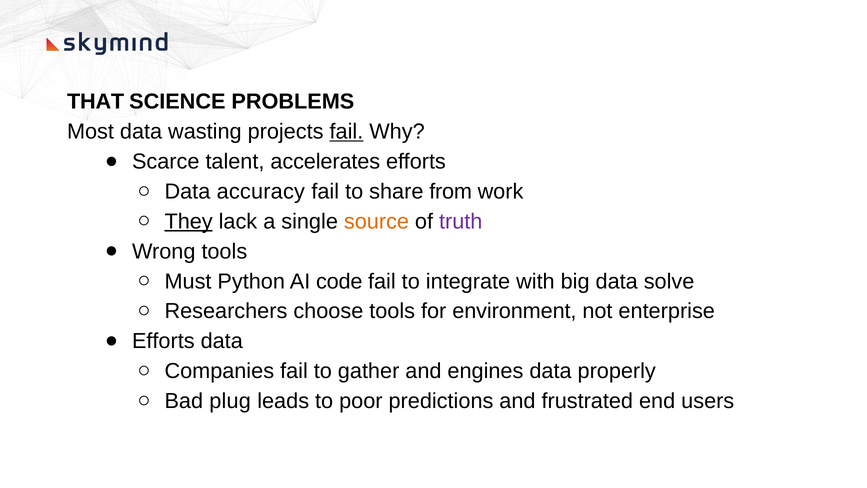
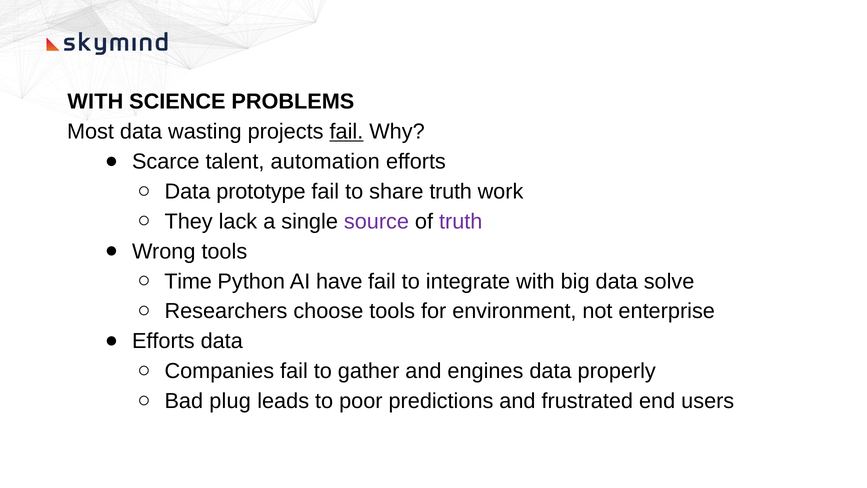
THAT: THAT -> WITH (95, 102)
accelerates: accelerates -> automation (325, 162)
accuracy: accuracy -> prototype (261, 191)
share from: from -> truth (451, 191)
They underline: present -> none (189, 221)
source colour: orange -> purple (376, 221)
Must: Must -> Time (188, 281)
code: code -> have (339, 281)
